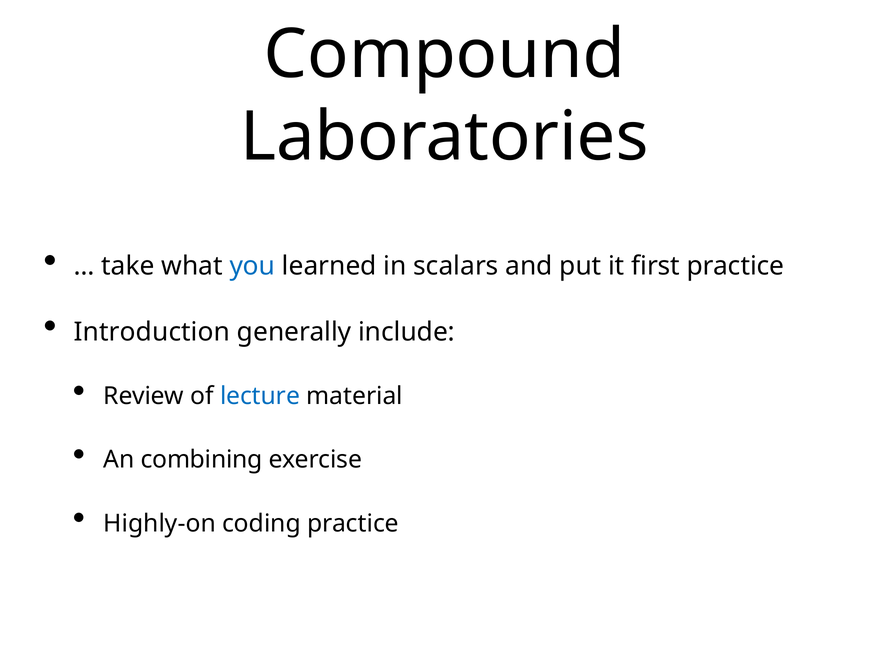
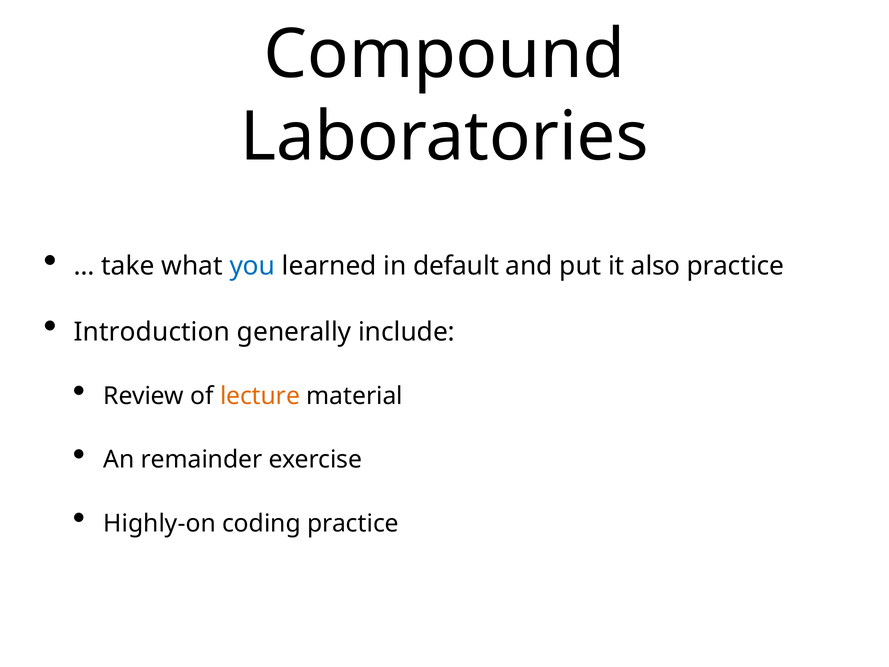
scalars: scalars -> default (456, 266)
first: first -> also (656, 266)
lecture colour: blue -> orange (260, 396)
combining: combining -> remainder (202, 460)
